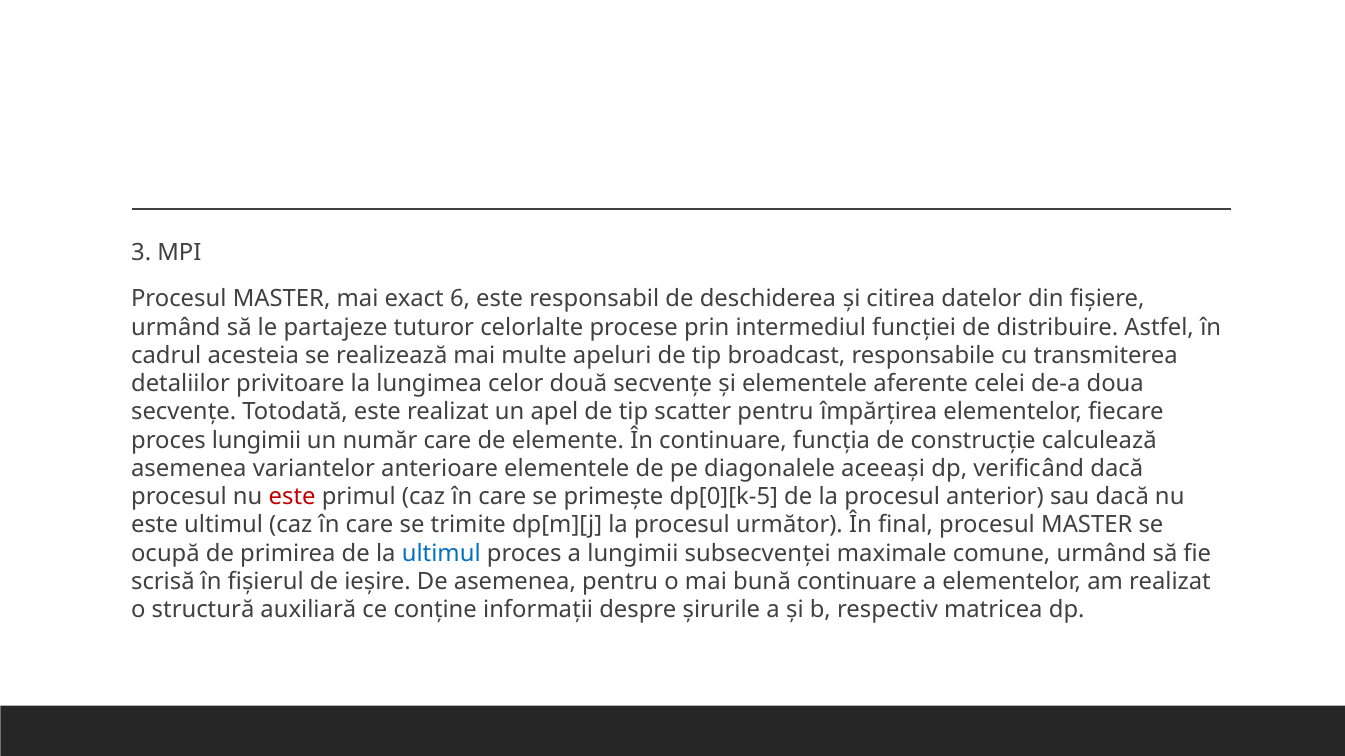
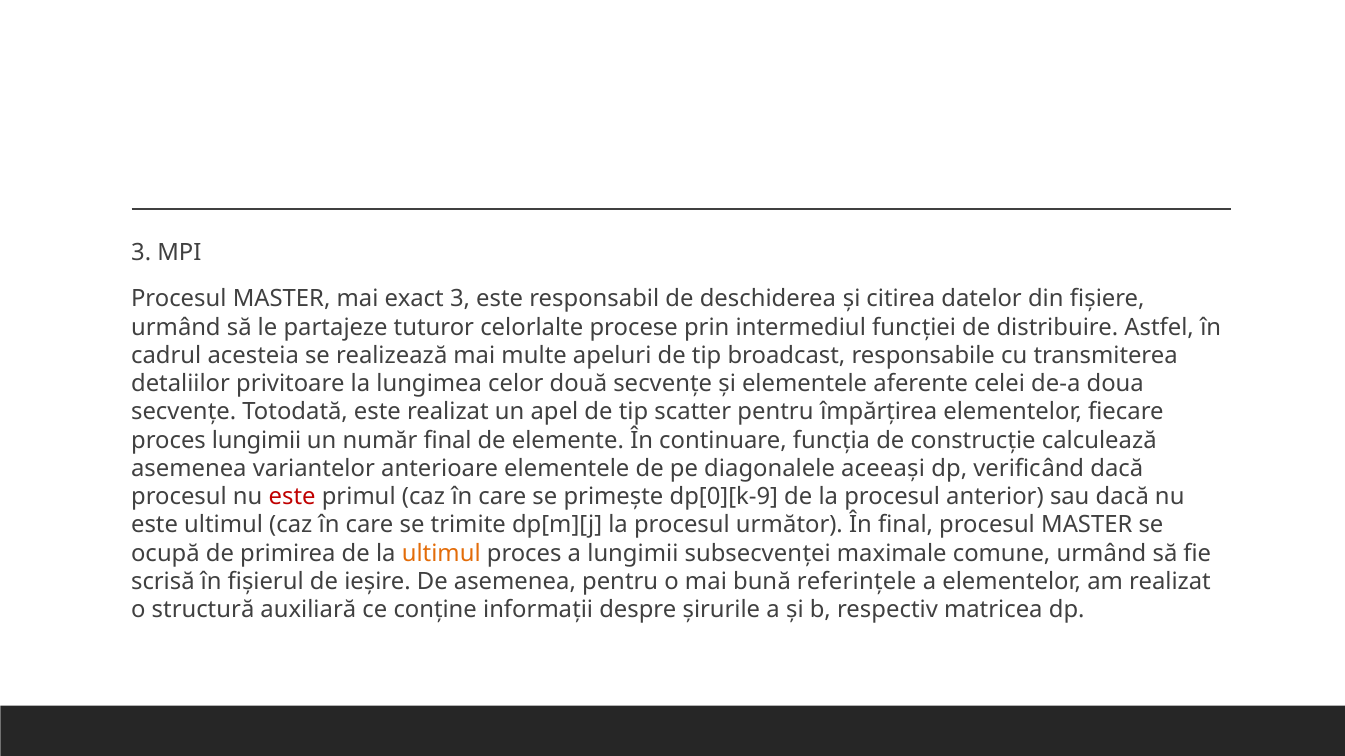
exact 6: 6 -> 3 (460, 299)
număr care: care -> final (448, 441)
dp[0][k-5: dp[0][k-5 -> dp[0][k-9 (724, 497)
ultimul colour: blue -> orange (441, 554)
bună continuare: continuare -> referințele (857, 582)
